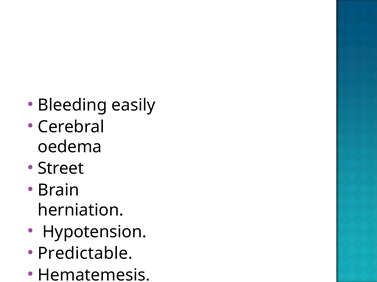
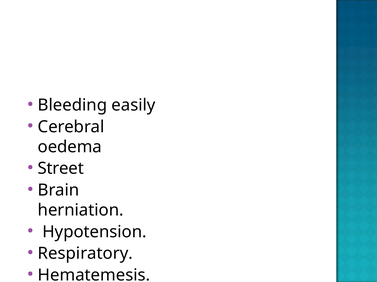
Predictable: Predictable -> Respiratory (85, 254)
